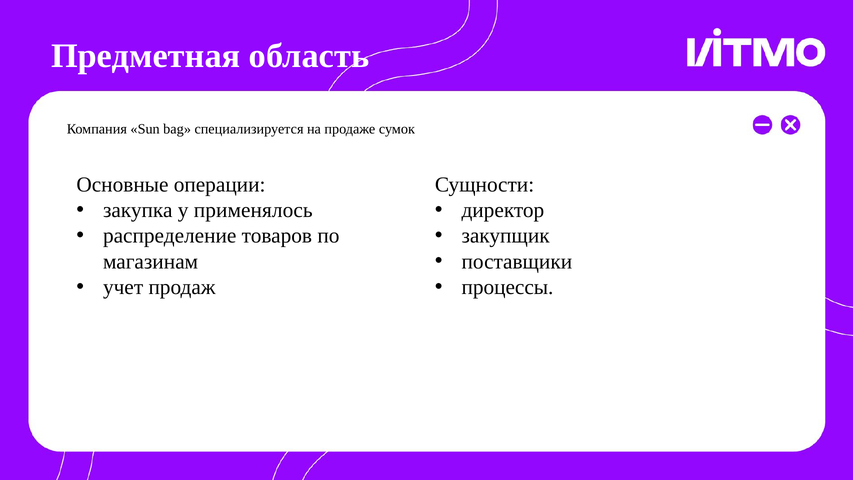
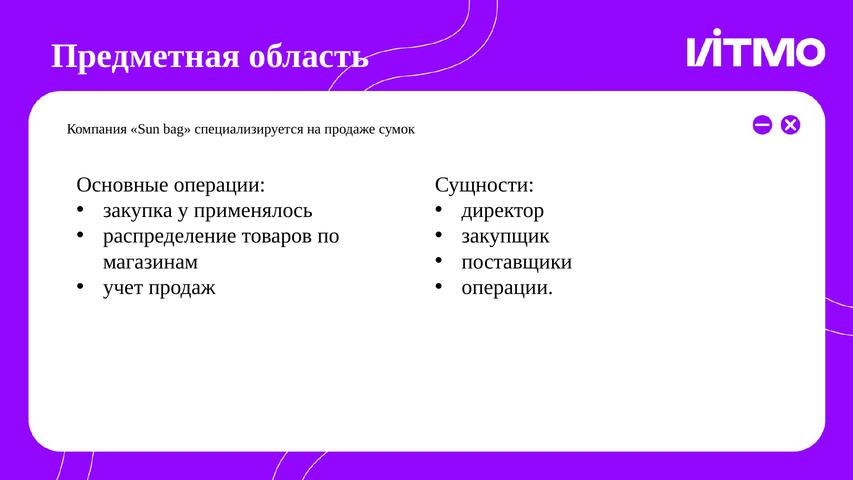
процессы: процессы -> операции (507, 287)
